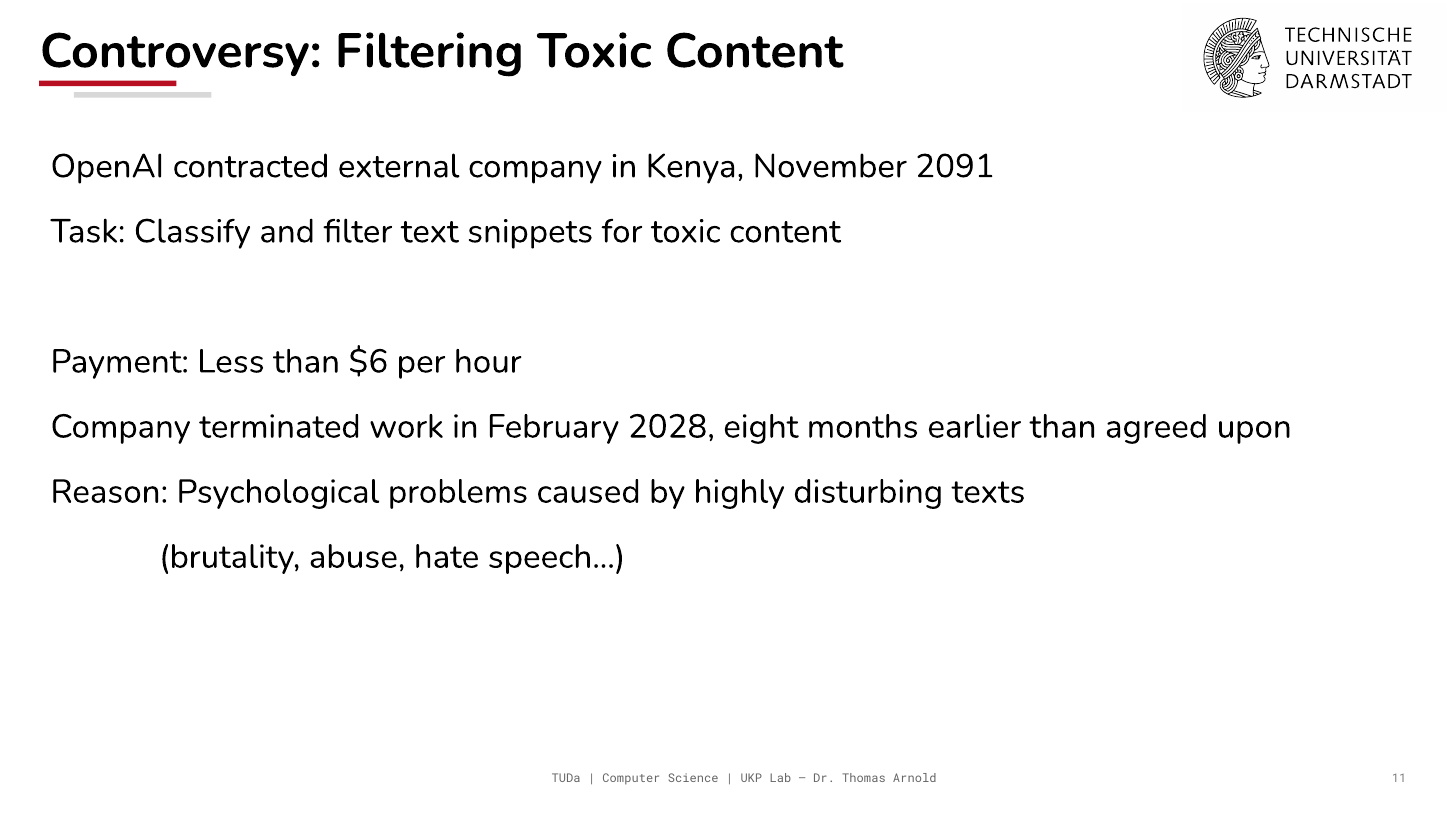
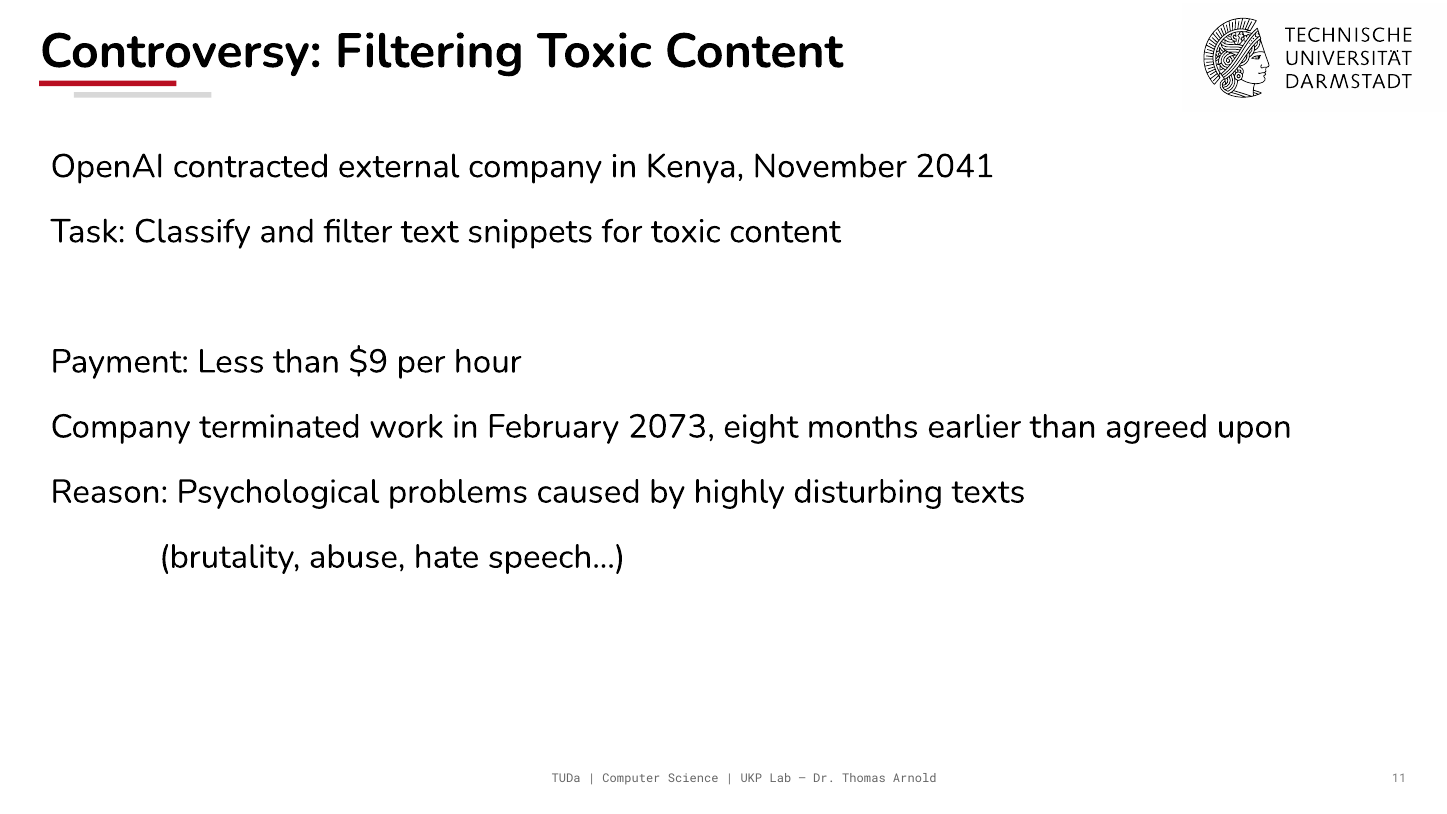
2091: 2091 -> 2041 (955, 166)
$6: $6 -> $9 (368, 362)
2028: 2028 -> 2073 (671, 427)
